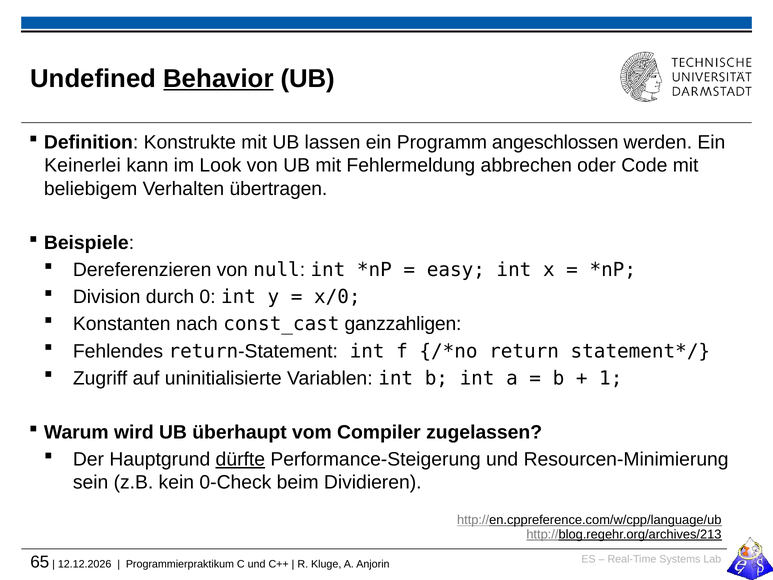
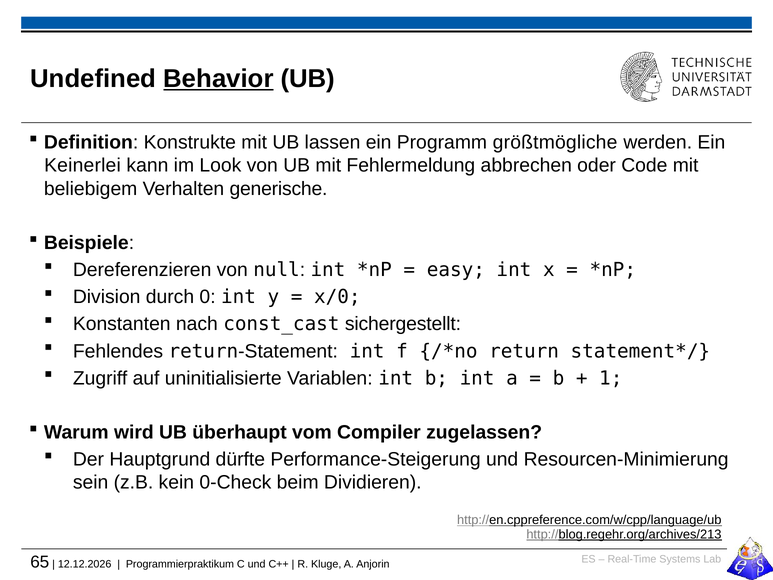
angeschlossen: angeschlossen -> größtmögliche (555, 142)
übertragen: übertragen -> generische (278, 189)
ganzzahligen: ganzzahligen -> sichergestellt (403, 324)
dürfte underline: present -> none (240, 459)
